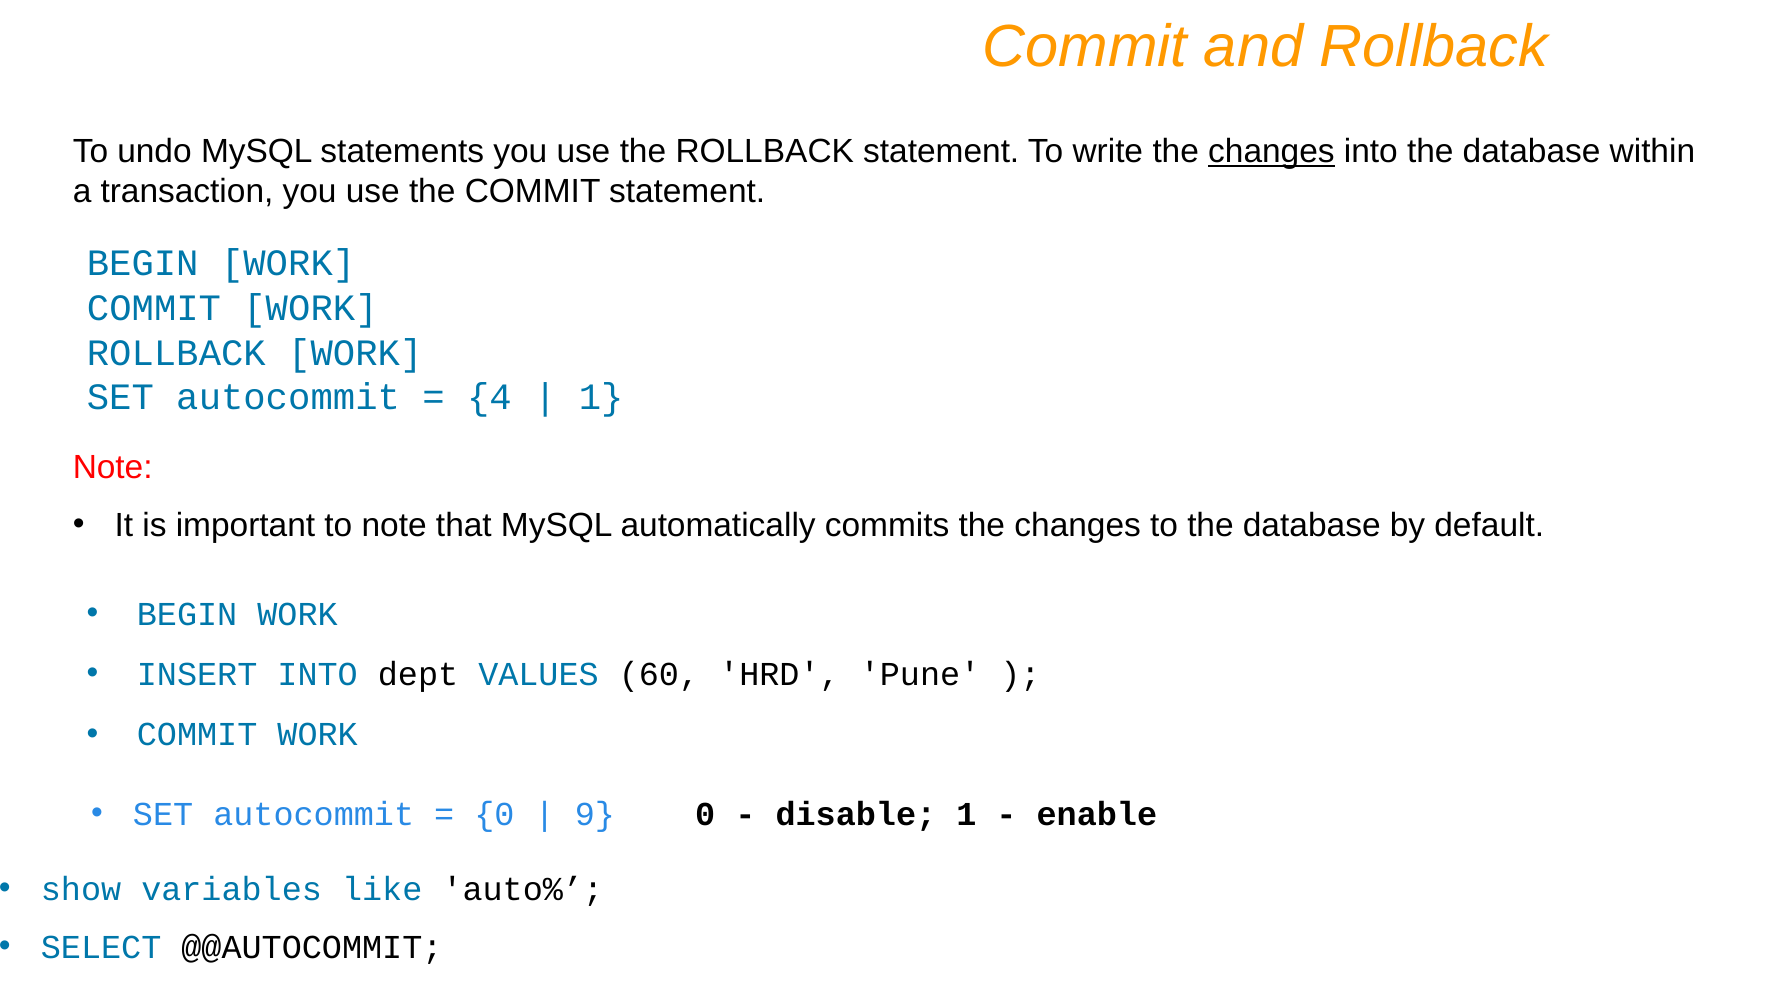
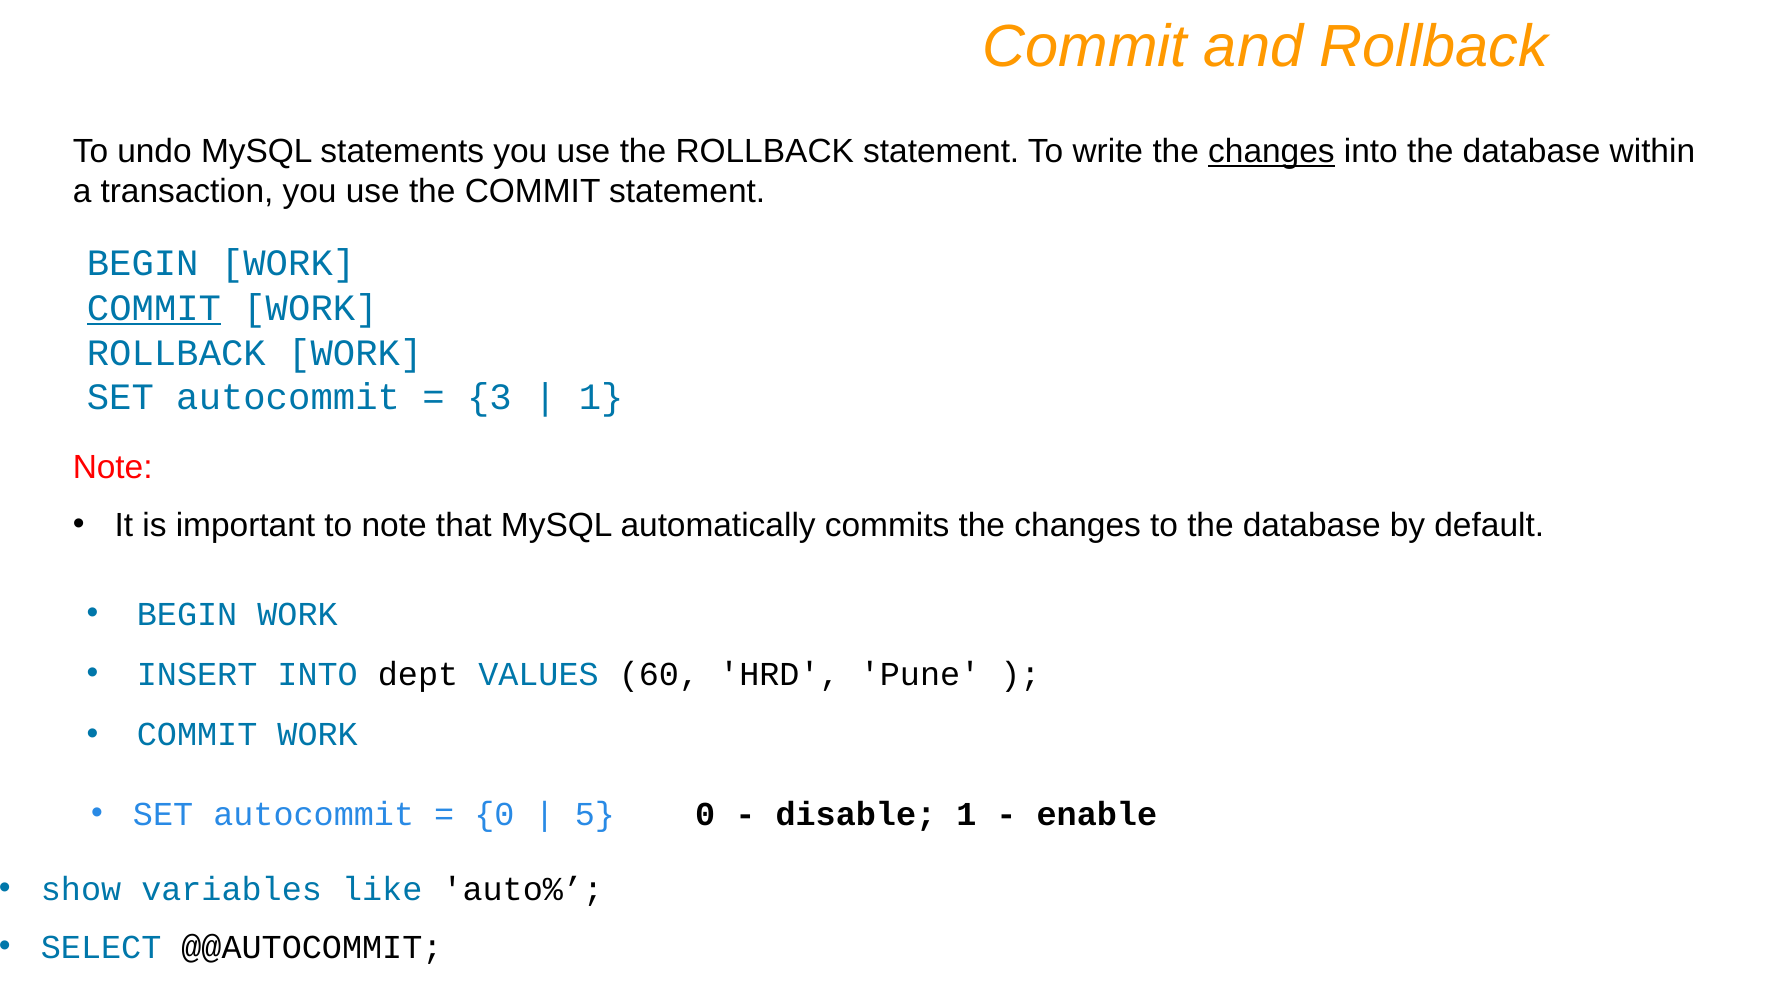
COMMIT underline: none -> present (154, 308)
4: 4 -> 3 (489, 398)
9: 9 -> 5 (595, 814)
